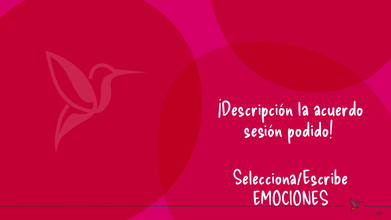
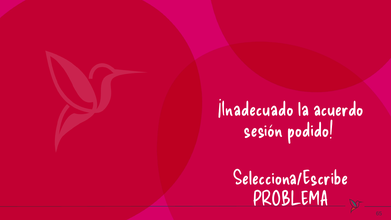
¡Descripción: ¡Descripción -> ¡Inadecuado (256, 109)
EMOCIONES: EMOCIONES -> PROBLEMA (291, 199)
